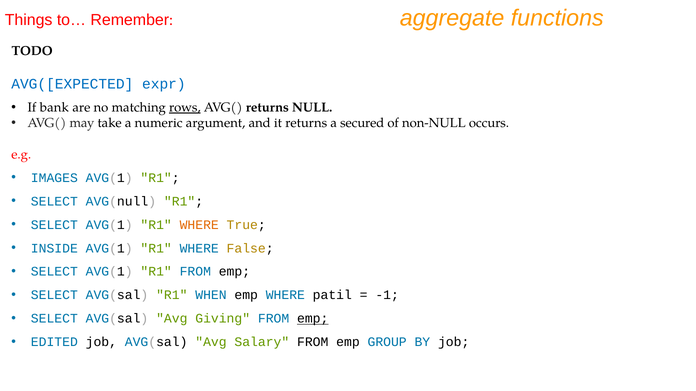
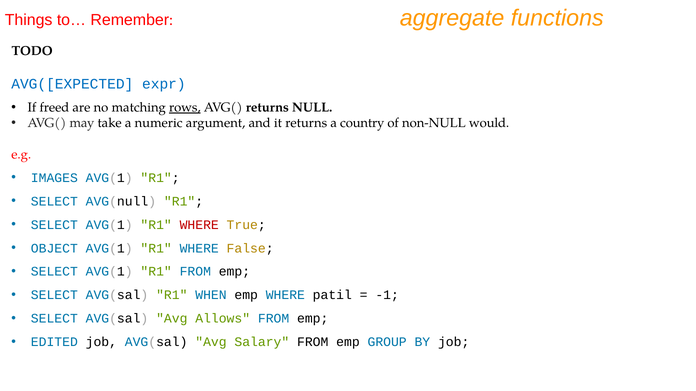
bank: bank -> freed (54, 108)
secured: secured -> country (362, 123)
occurs: occurs -> would (489, 123)
WHERE colour: orange -> red (199, 225)
INSIDE: INSIDE -> OBJECT (54, 249)
Giving: Giving -> Allows (223, 319)
emp underline: present -> none (313, 319)
